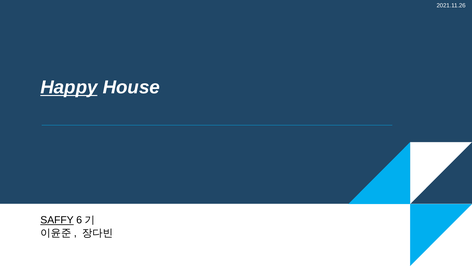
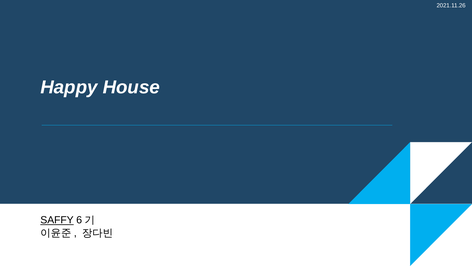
Happy underline: present -> none (69, 87)
